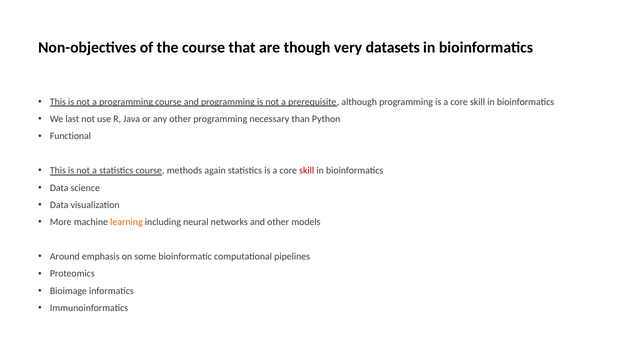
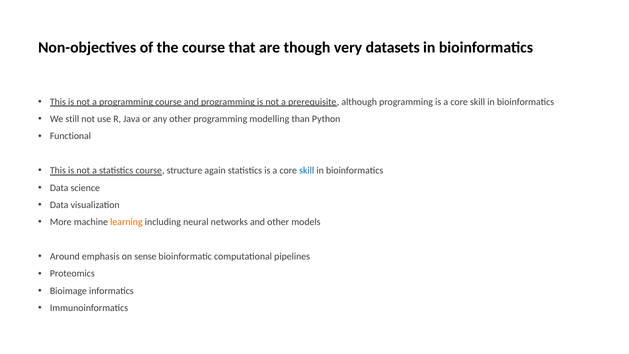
last: last -> still (72, 119)
necessary: necessary -> modelling (269, 119)
methods: methods -> structure (185, 170)
skill colour: red -> blue (307, 170)
some: some -> sense (145, 256)
